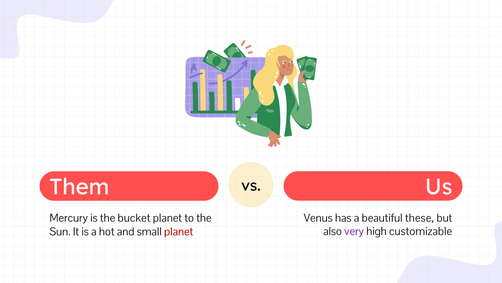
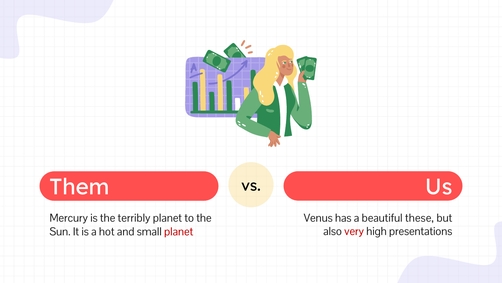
bucket: bucket -> terribly (134, 218)
very colour: purple -> red (354, 231)
customizable: customizable -> presentations (421, 231)
